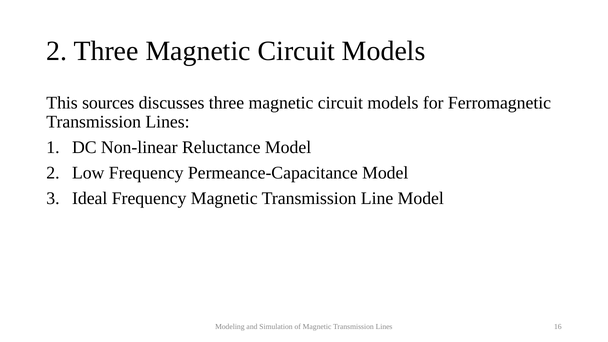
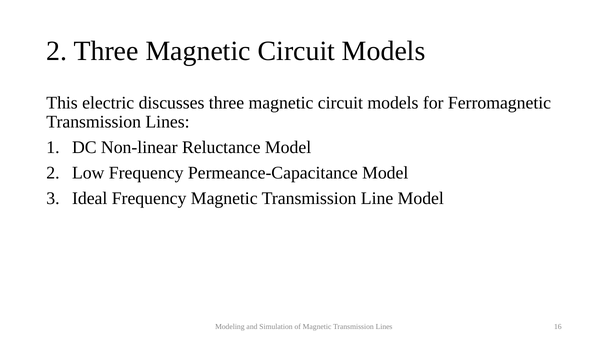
sources: sources -> electric (108, 103)
